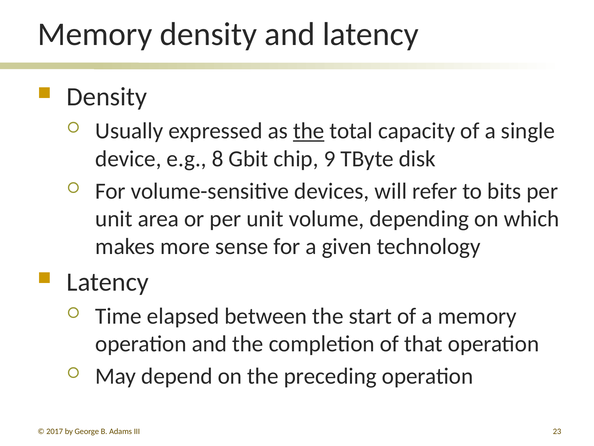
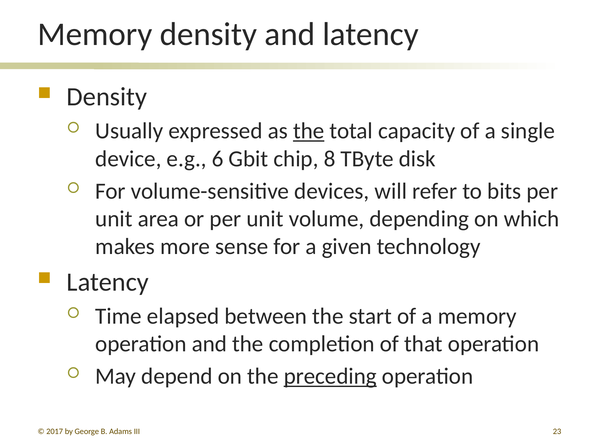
8: 8 -> 6 (218, 159)
9: 9 -> 8 (330, 159)
preceding underline: none -> present (330, 376)
